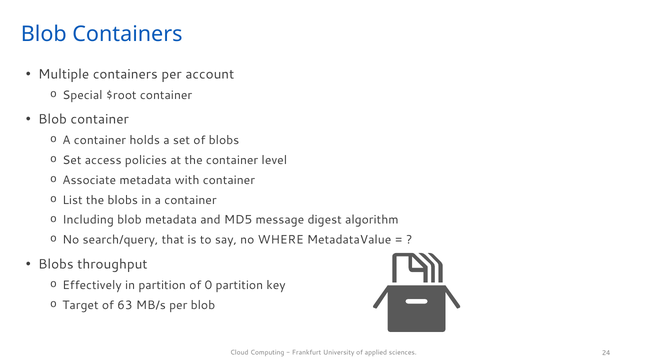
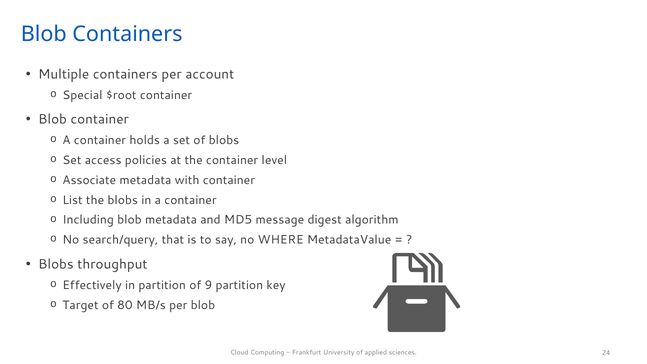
0: 0 -> 9 (208, 285)
63: 63 -> 80 (125, 305)
